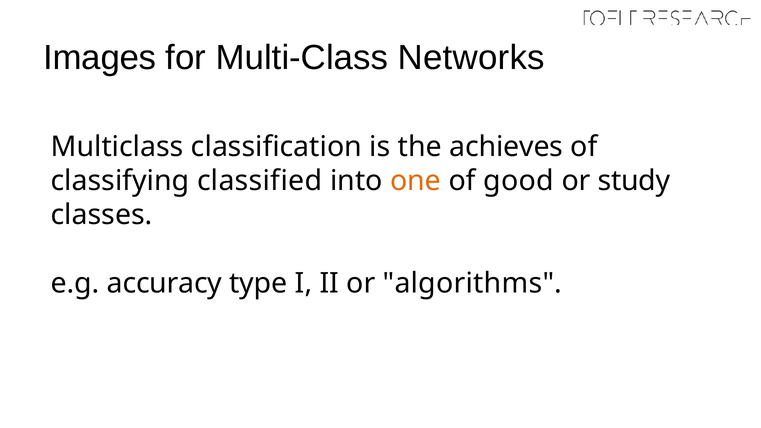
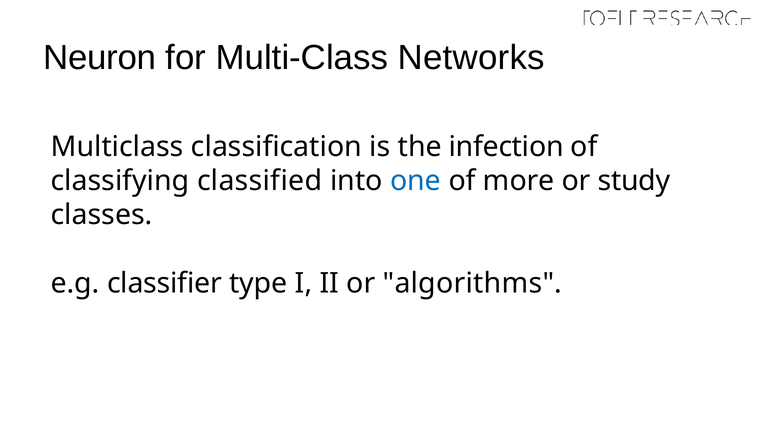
Images: Images -> Neuron (100, 58)
achieves: achieves -> infection (506, 147)
one colour: orange -> blue (416, 181)
good: good -> more (519, 181)
accuracy: accuracy -> classifier (164, 284)
